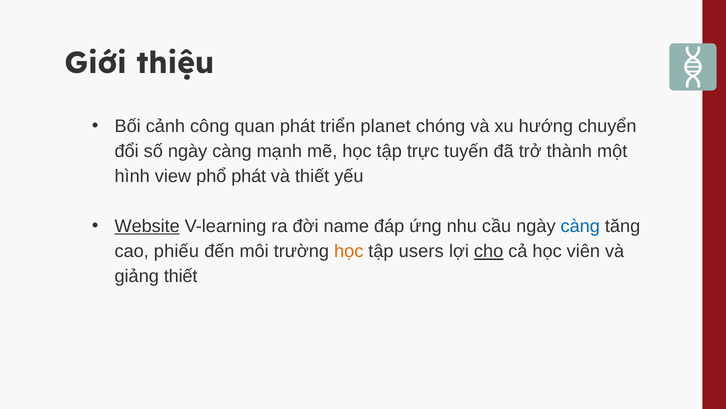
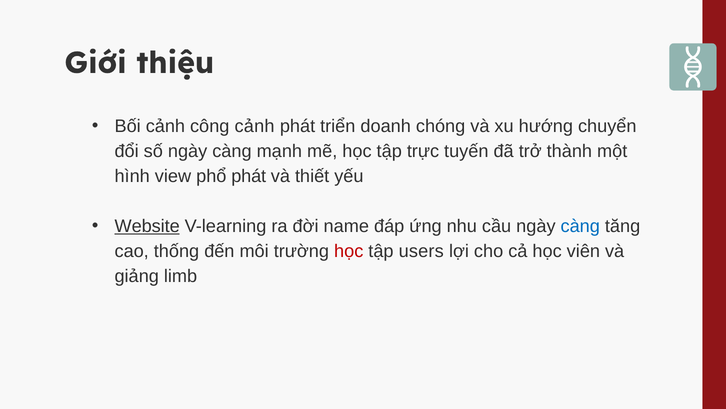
công quan: quan -> cảnh (255, 126)
planet: planet -> doanh (386, 126)
phiếu: phiếu -> thống (177, 251)
học colour: orange -> red (349, 251)
cho underline: present -> none (489, 251)
giảng thiết: thiết -> limb (181, 276)
